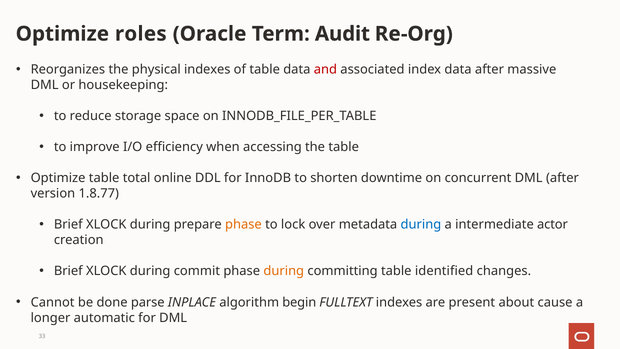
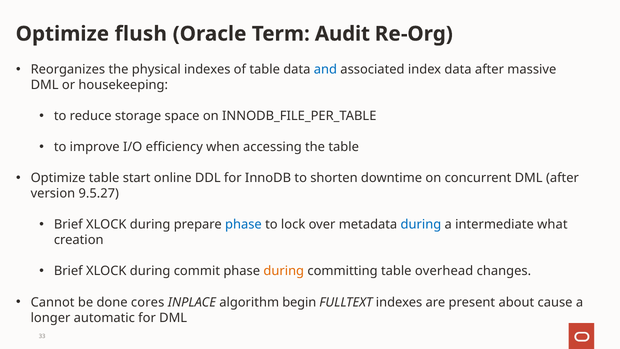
roles: roles -> flush (141, 34)
and colour: red -> blue (325, 69)
total: total -> start (137, 178)
1.8.77: 1.8.77 -> 9.5.27 (99, 193)
phase colour: orange -> blue (243, 224)
actor: actor -> what (552, 224)
identified: identified -> overhead (444, 271)
parse: parse -> cores (148, 302)
